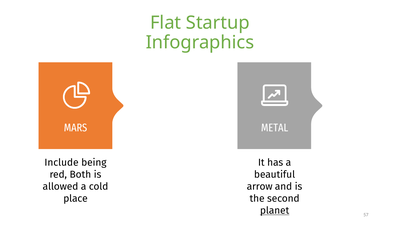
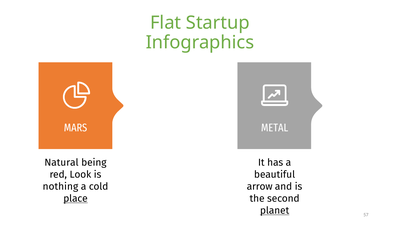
Include: Include -> Natural (61, 163)
Both: Both -> Look (80, 175)
allowed: allowed -> nothing (60, 187)
place underline: none -> present (76, 199)
